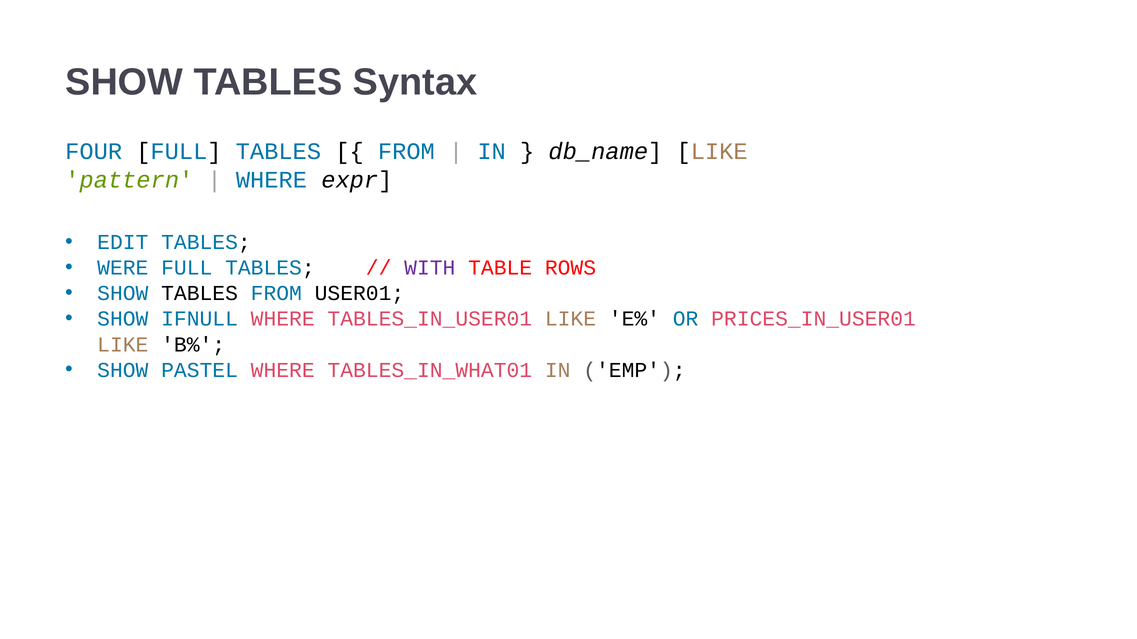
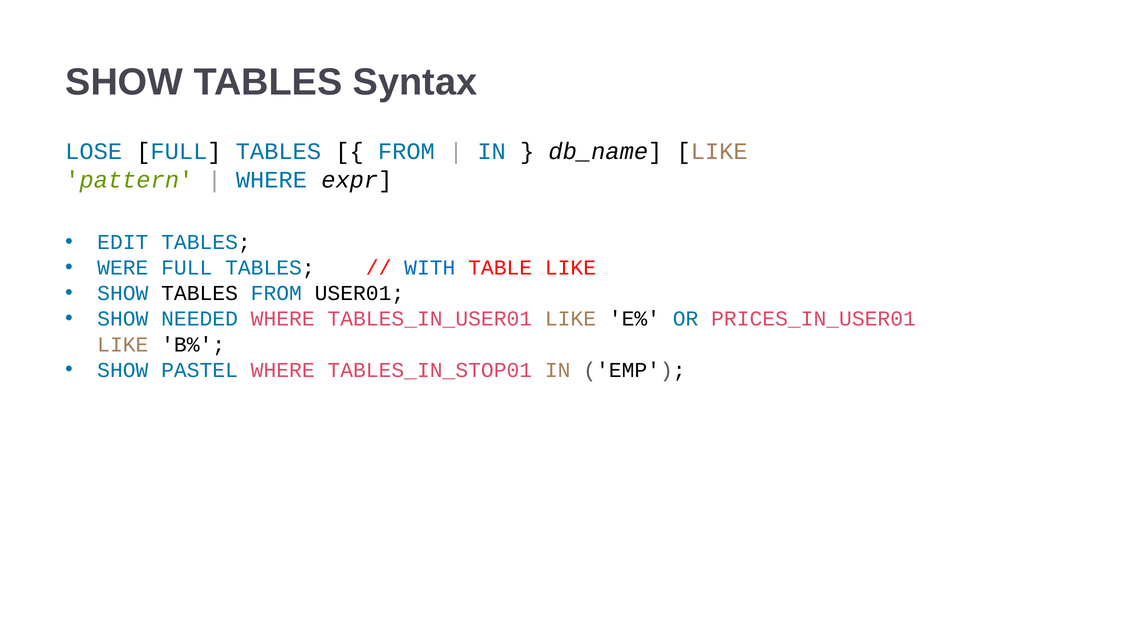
FOUR: FOUR -> LOSE (94, 152)
WITH colour: purple -> blue (430, 268)
TABLE ROWS: ROWS -> LIKE (570, 268)
IFNULL: IFNULL -> NEEDED (200, 319)
TABLES_IN_WHAT01: TABLES_IN_WHAT01 -> TABLES_IN_STOP01 (430, 370)
